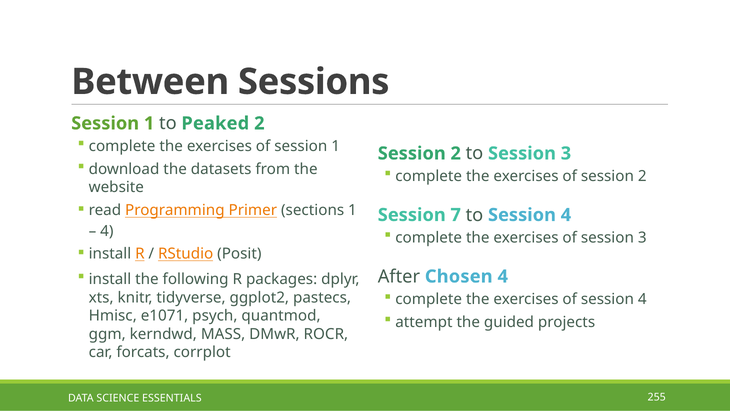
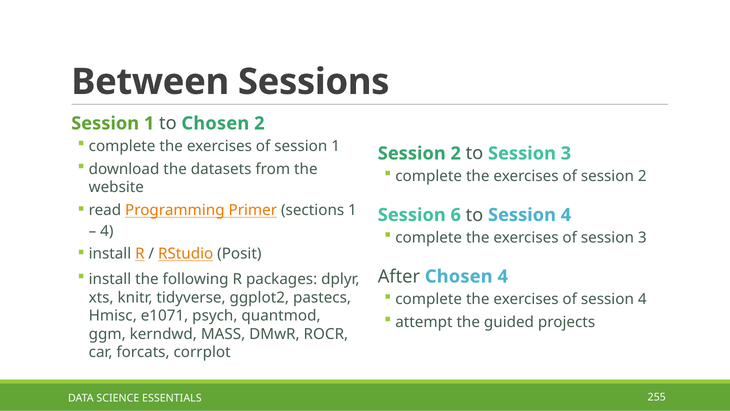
to Peaked: Peaked -> Chosen (215, 123)
7: 7 -> 6 (456, 215)
